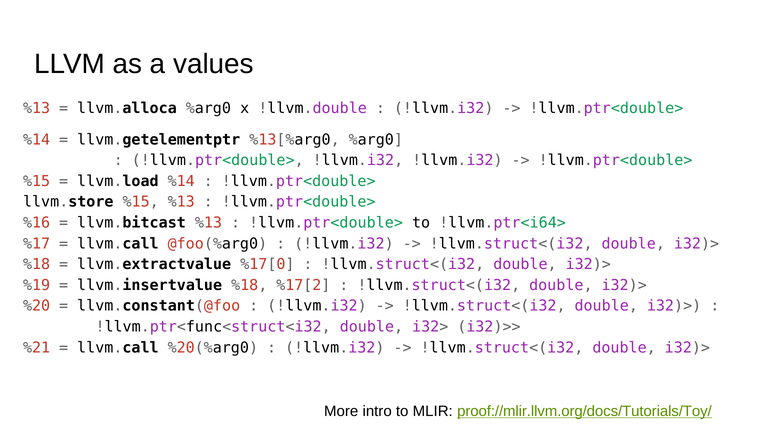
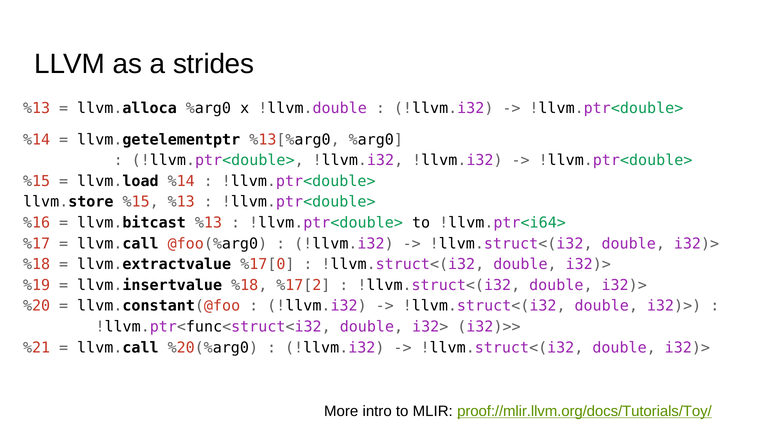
values: values -> strides (214, 64)
